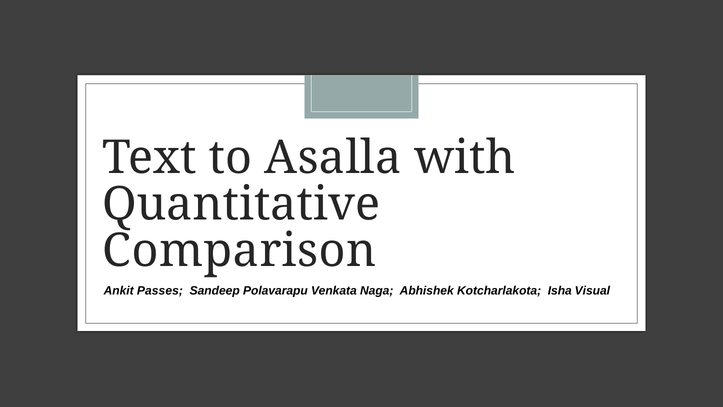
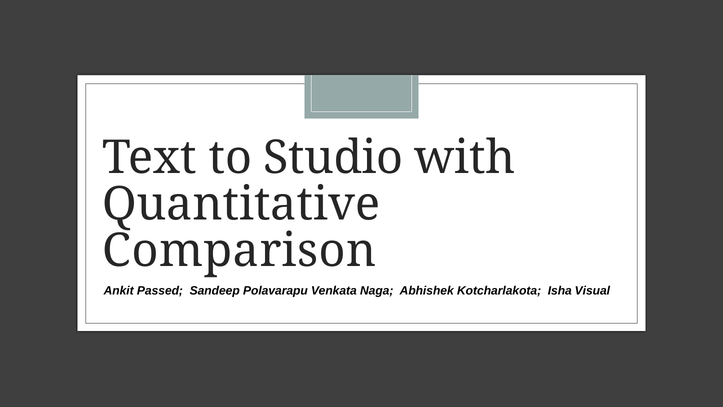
Asalla: Asalla -> Studio (333, 158)
Passes: Passes -> Passed (160, 291)
